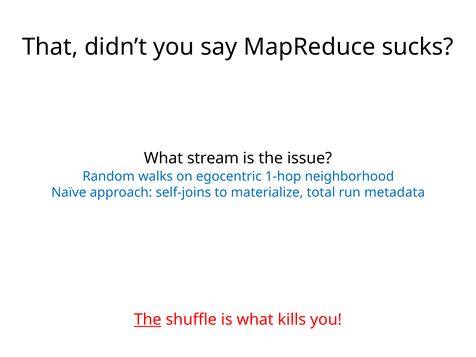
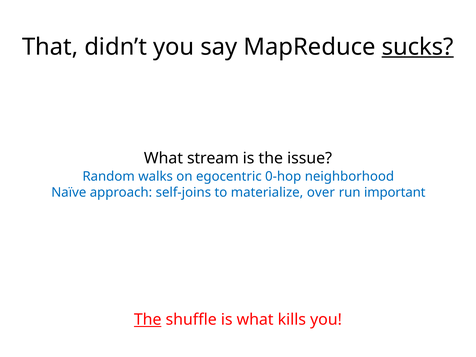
sucks underline: none -> present (418, 47)
1-hop: 1-hop -> 0-hop (283, 176)
total: total -> over (321, 192)
metadata: metadata -> important (395, 192)
